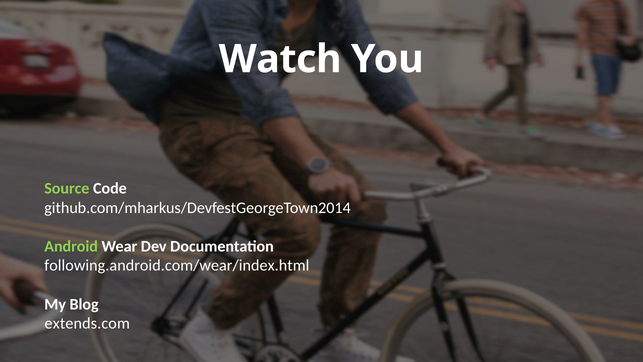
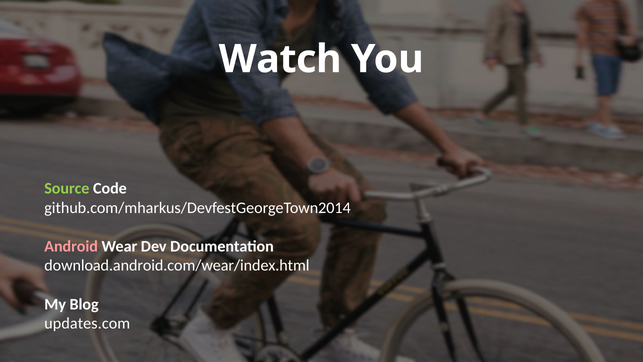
Android colour: light green -> pink (71, 246)
following.android.com/wear/index.html: following.android.com/wear/index.html -> download.android.com/wear/index.html (177, 265)
extends.com: extends.com -> updates.com (87, 323)
